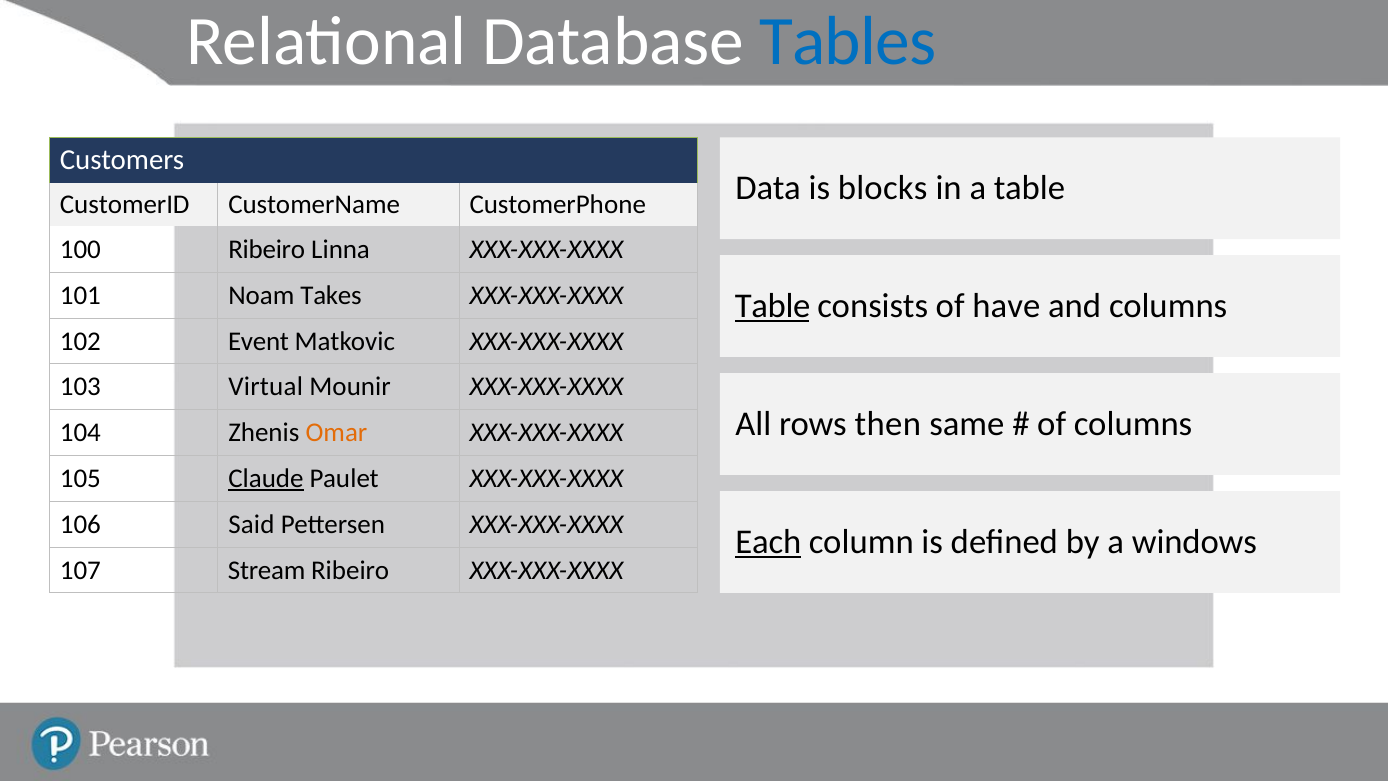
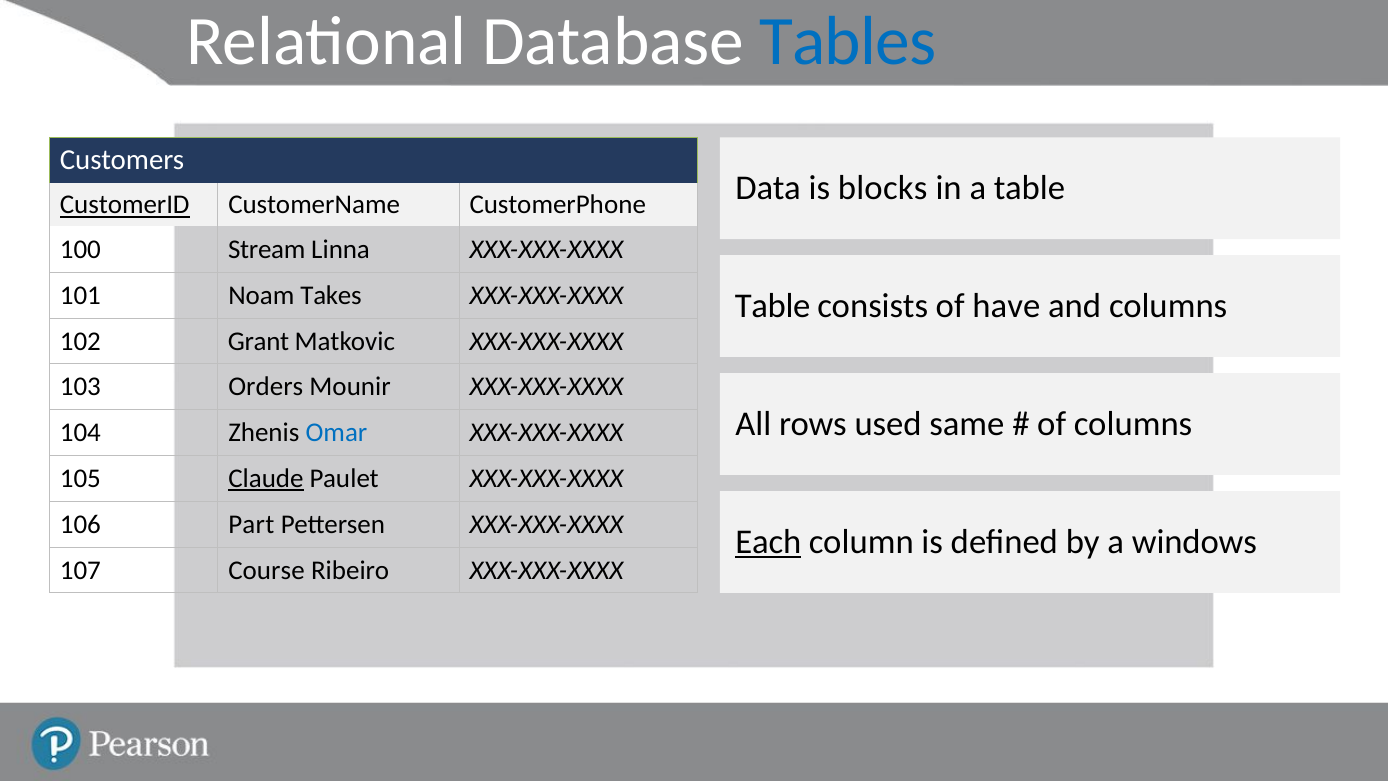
CustomerID underline: none -> present (125, 205)
100 Ribeiro: Ribeiro -> Stream (267, 250)
Table underline: present -> none (773, 306)
Event: Event -> Grant (259, 341)
Virtual: Virtual -> Orders (266, 387)
then: then -> used (888, 424)
Omar colour: orange -> blue (336, 433)
Said: Said -> Part (251, 524)
Stream: Stream -> Course (266, 570)
